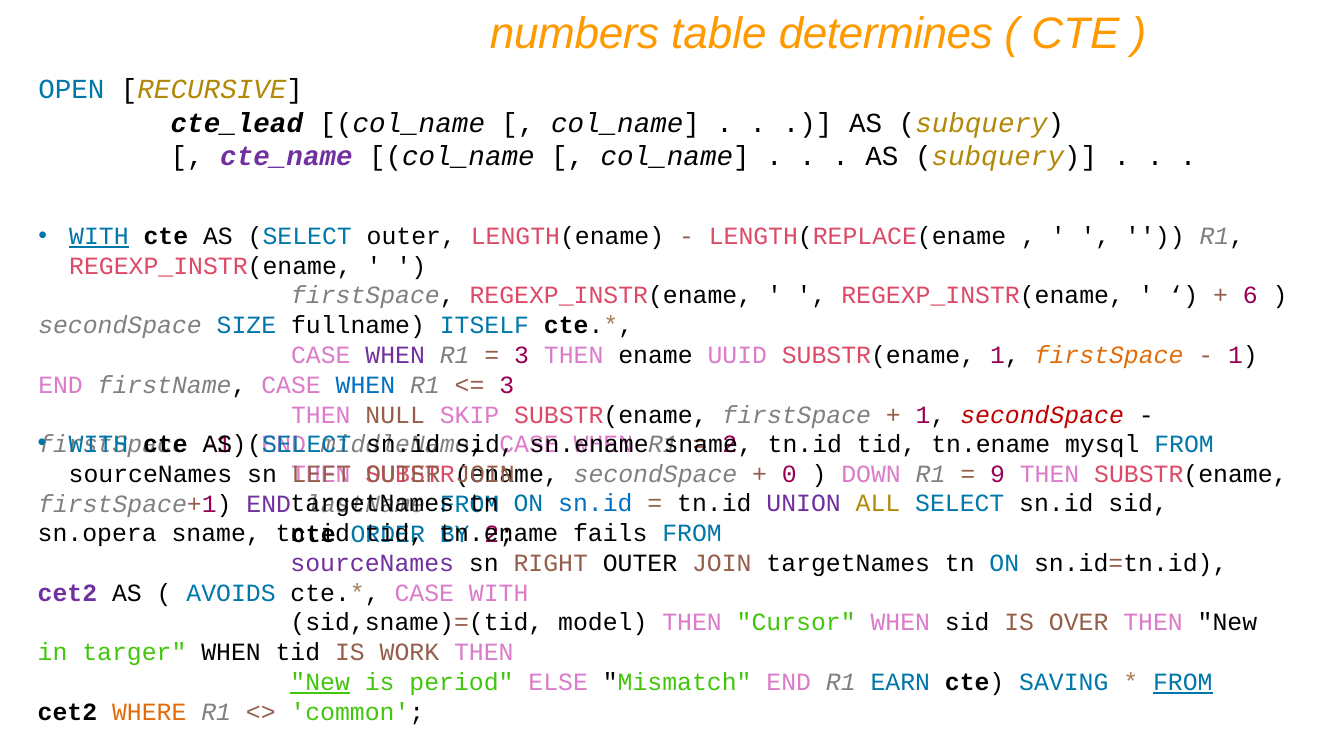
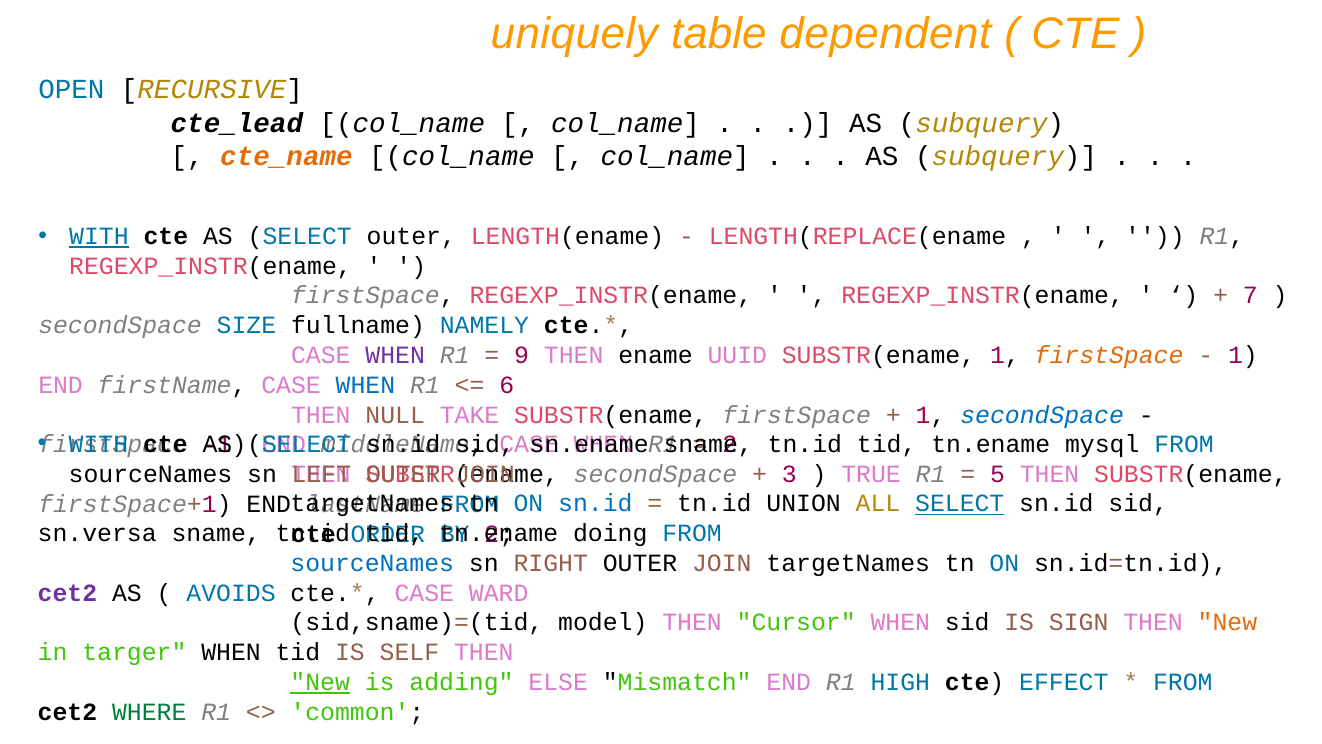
numbers: numbers -> uniquely (574, 34)
determines: determines -> dependent (885, 34)
cte_name colour: purple -> orange (286, 156)
6: 6 -> 7 (1250, 296)
ITSELF: ITSELF -> NAMELY (484, 325)
3: 3 -> 9 (522, 355)
3: 3 -> 6 (507, 385)
SKIP: SKIP -> TAKE (470, 415)
secondSpace colour: red -> blue (1042, 415)
0: 0 -> 3 (789, 474)
DOWN: DOWN -> TRUE (871, 474)
9: 9 -> 5 (998, 474)
UNION colour: purple -> black (804, 503)
SELECT underline: none -> present (960, 503)
END colour: purple -> black (269, 504)
sn.opera: sn.opera -> sn.versa (97, 533)
fails: fails -> doing (610, 533)
sourceNames colour: purple -> blue (372, 563)
CASE WITH: WITH -> WARD (499, 593)
OVER: OVER -> SIGN (1079, 622)
New colour: black -> orange (1227, 622)
WORK: WORK -> SELF (409, 652)
period: period -> adding (462, 682)
EARN: EARN -> HIGH (900, 682)
SAVING: SAVING -> EFFECT (1064, 682)
FROM underline: present -> none (1183, 682)
WHERE colour: orange -> green (149, 712)
